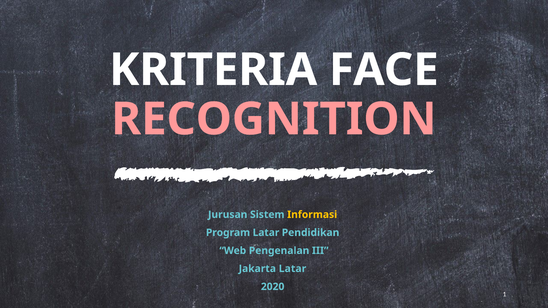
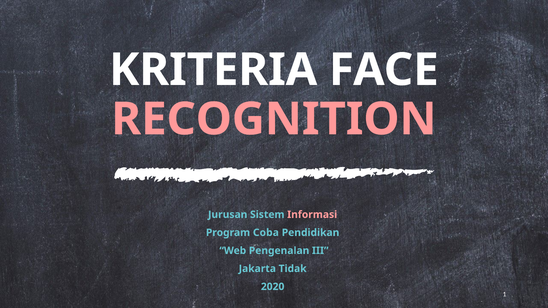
Informasi colour: yellow -> pink (312, 215)
Program Latar: Latar -> Coba (266, 233)
Jakarta Latar: Latar -> Tidak (293, 269)
